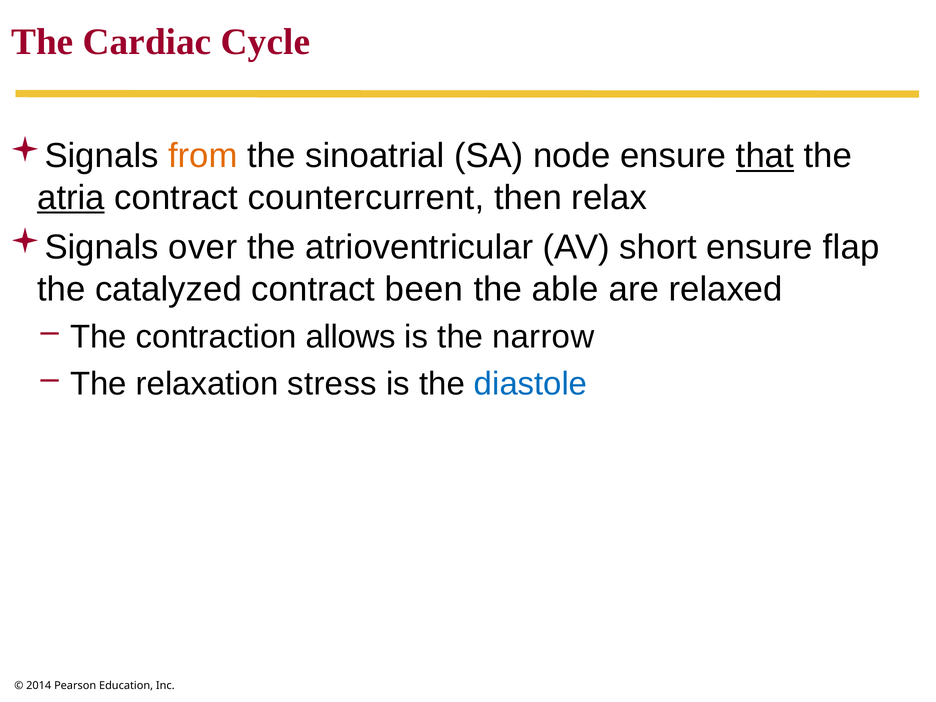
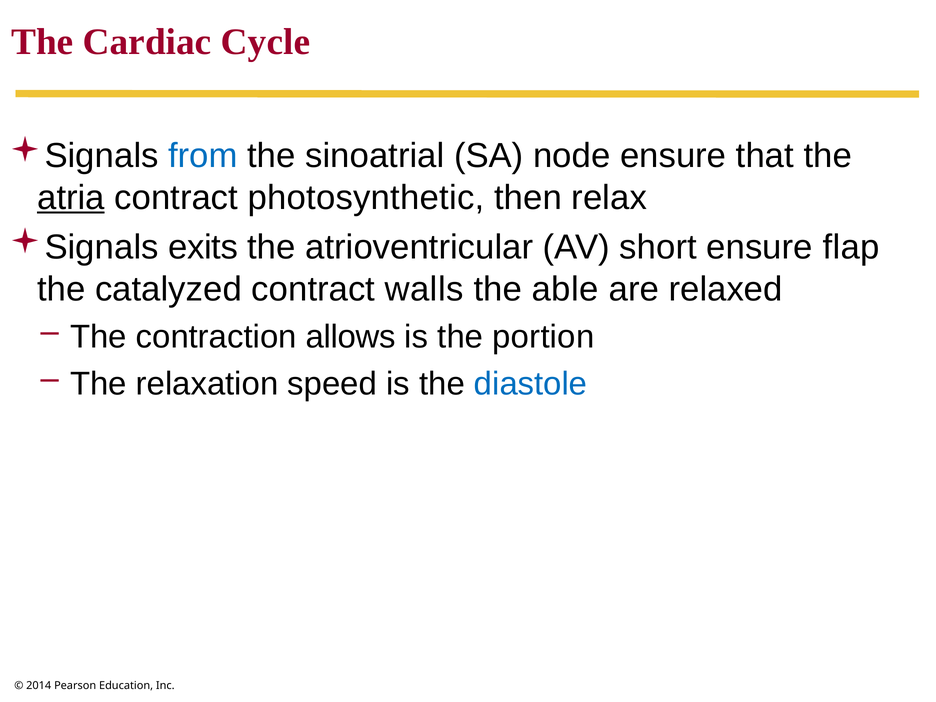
from colour: orange -> blue (203, 156)
that underline: present -> none (765, 156)
countercurrent: countercurrent -> photosynthetic (366, 198)
over: over -> exits (203, 247)
been: been -> walls (424, 289)
narrow: narrow -> portion (543, 337)
stress: stress -> speed (332, 384)
